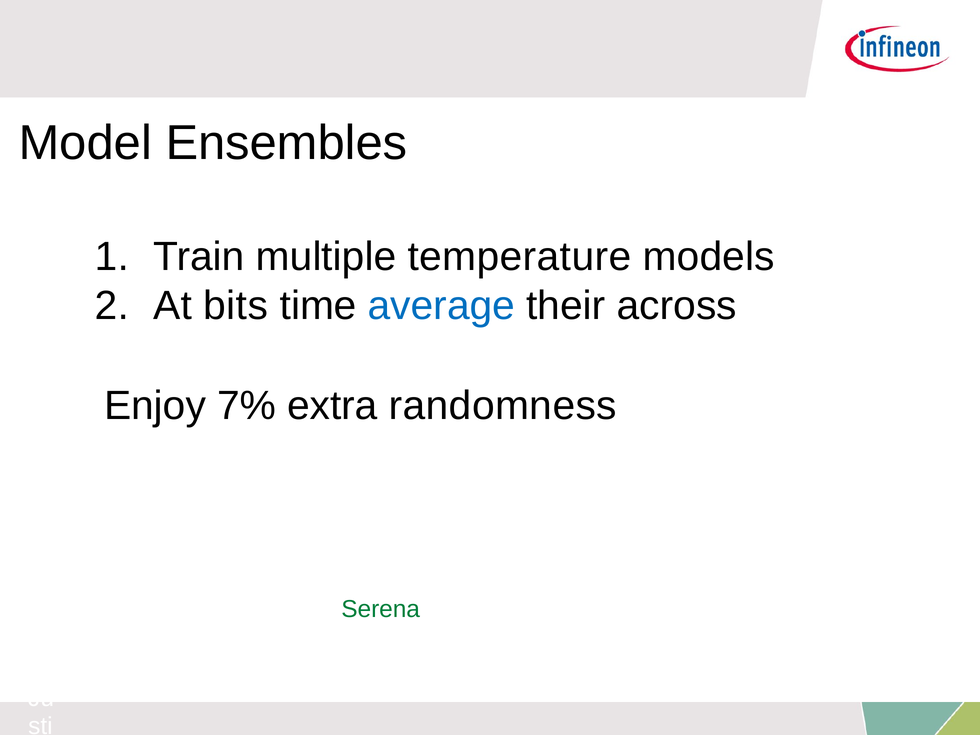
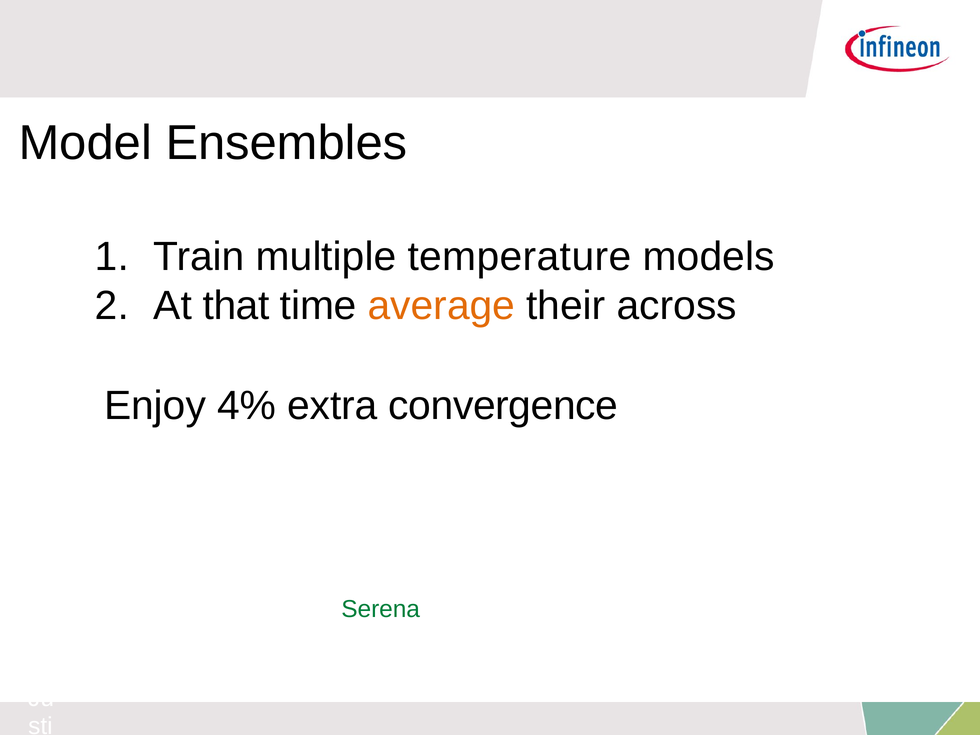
bits: bits -> that (236, 306)
average colour: blue -> orange (441, 306)
7%: 7% -> 4% (247, 406)
randomness: randomness -> convergence (503, 406)
